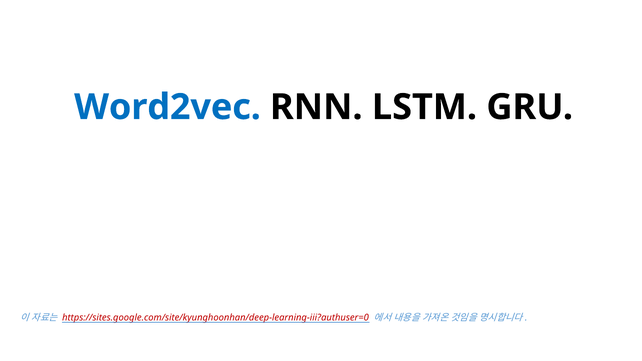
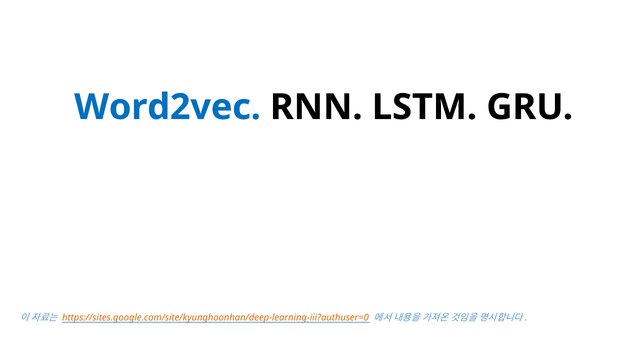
https://sites.google.com/site/kyunghoonhan/deep-learning-iii?authuser=0 colour: red -> orange (216, 318)
